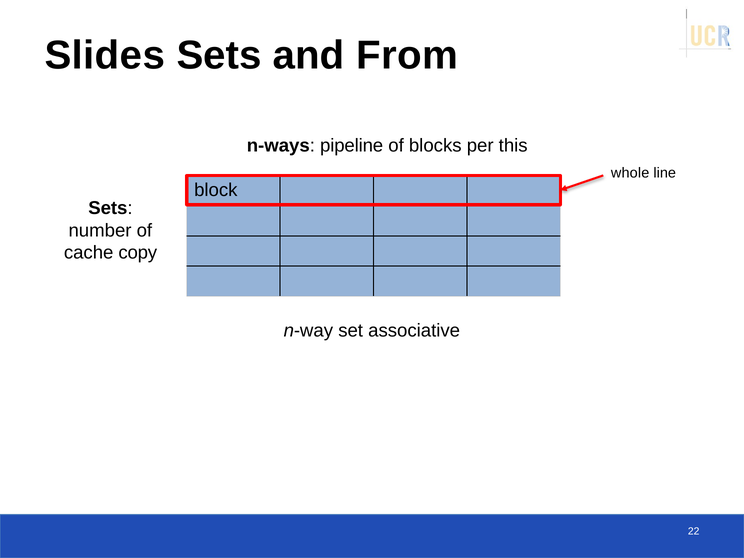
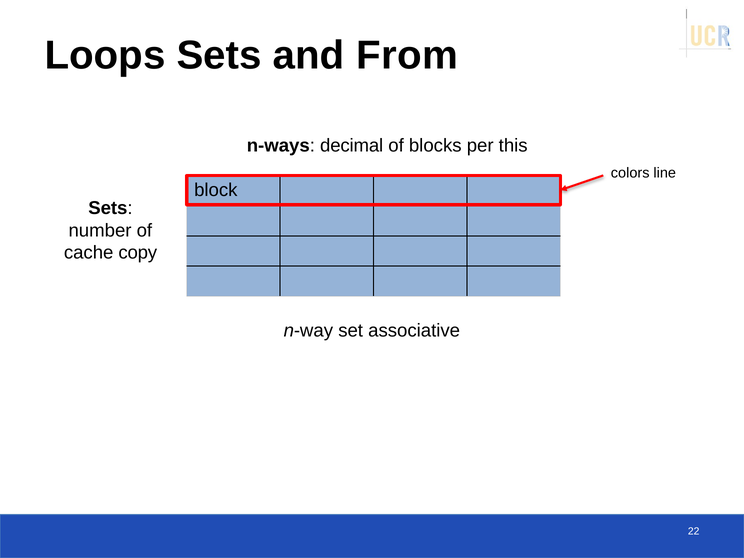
Slides: Slides -> Loops (105, 56)
pipeline: pipeline -> decimal (352, 146)
whole: whole -> colors (630, 173)
